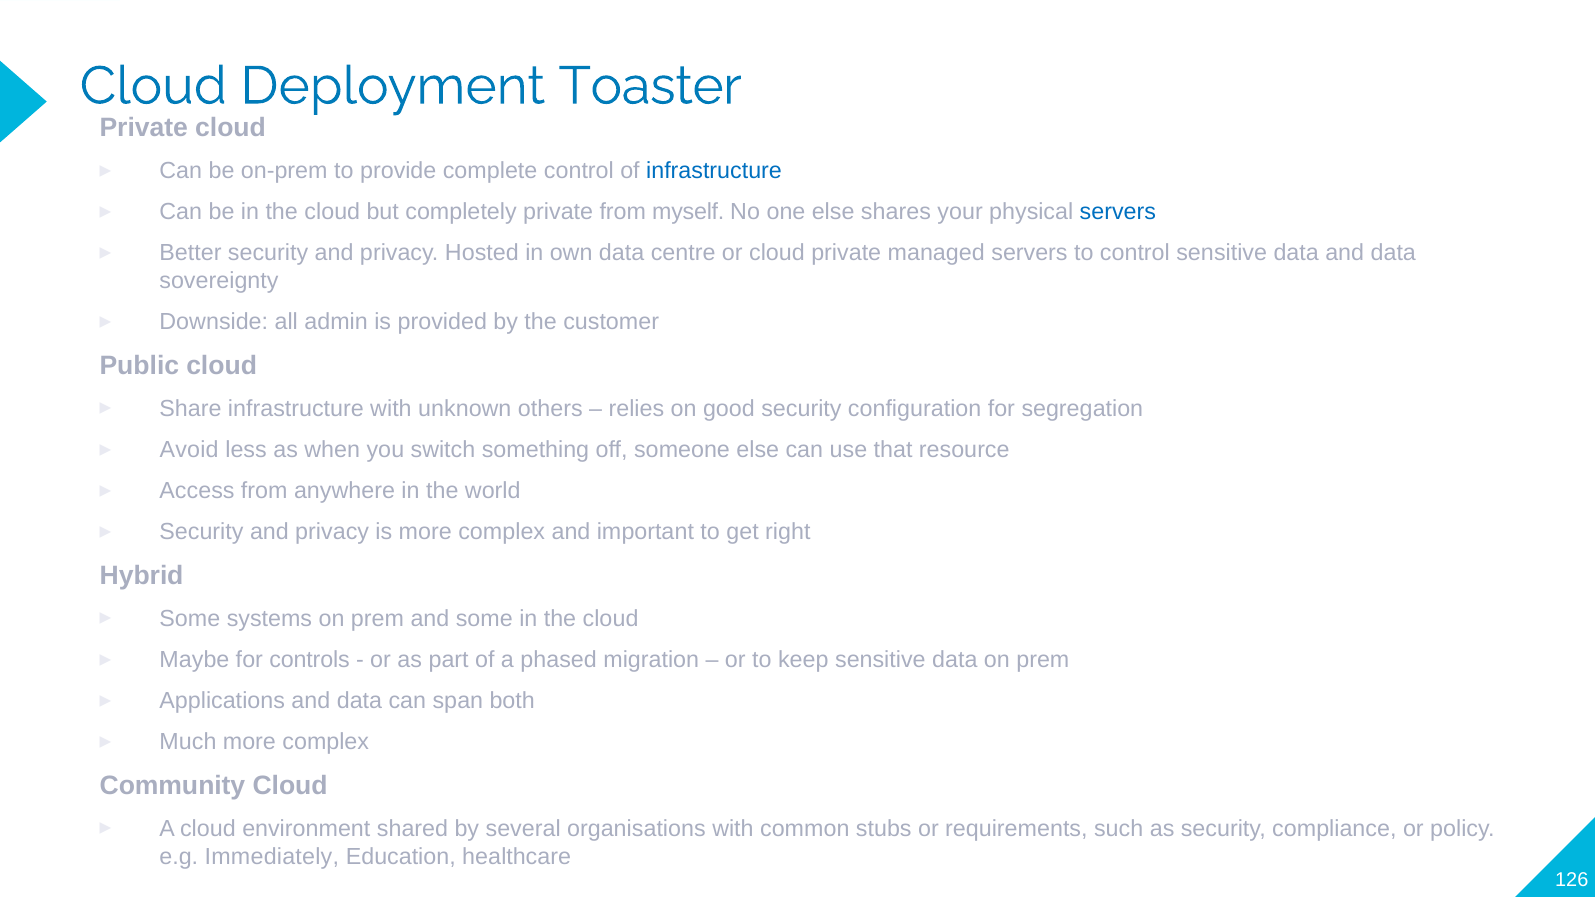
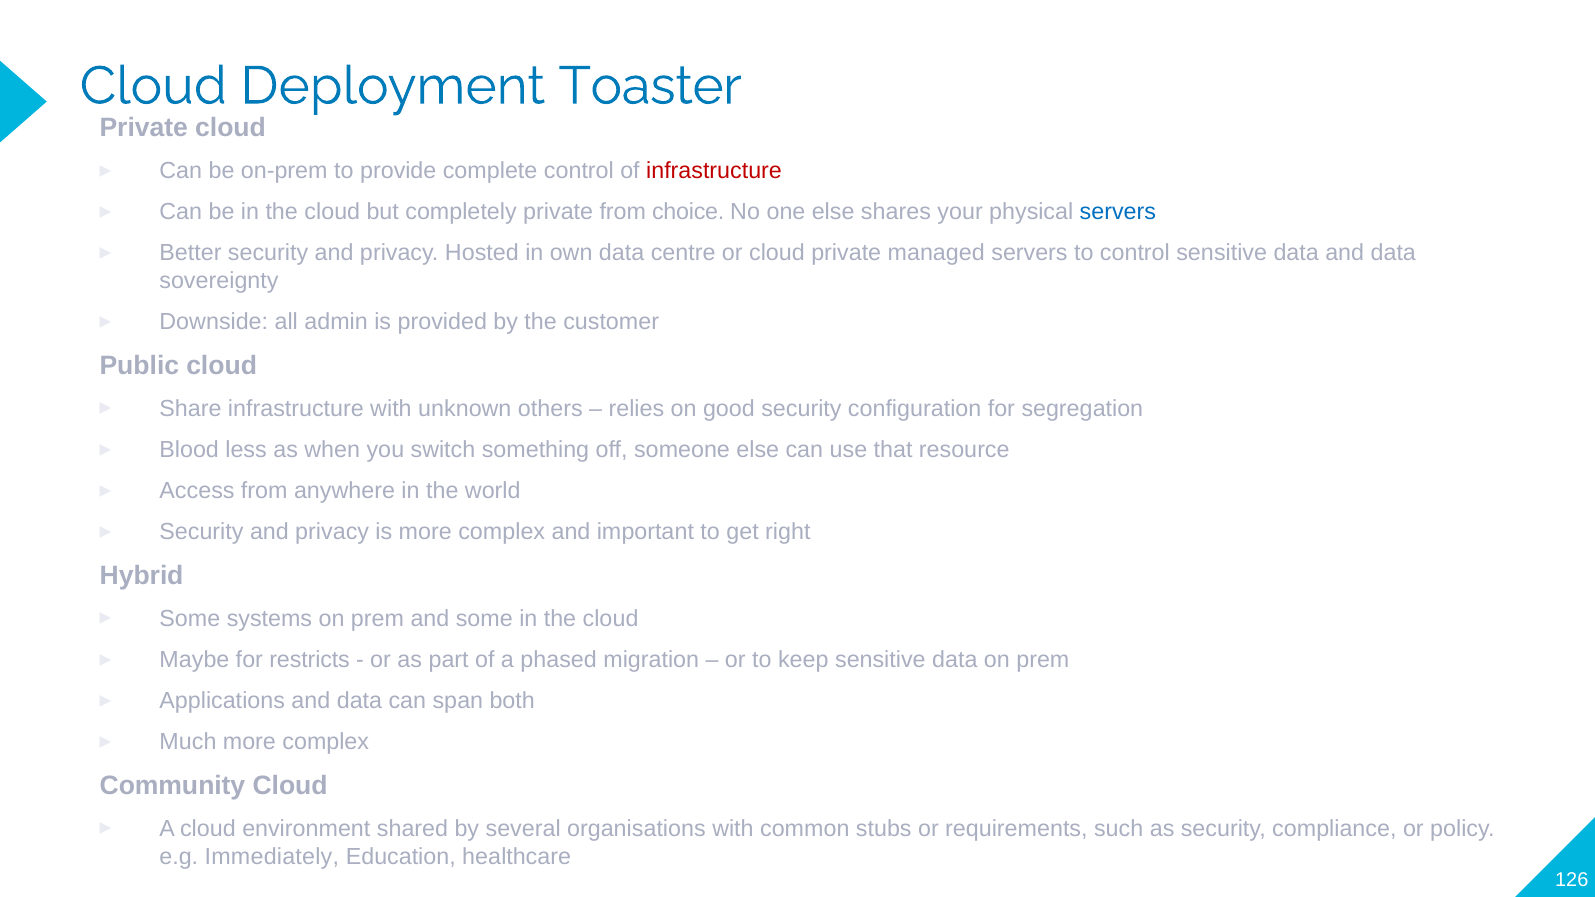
infrastructure colour: blue -> red (714, 171)
myself: myself -> choice (688, 212)
Avoid: Avoid -> Blood (189, 450)
controls: controls -> restricts (310, 660)
